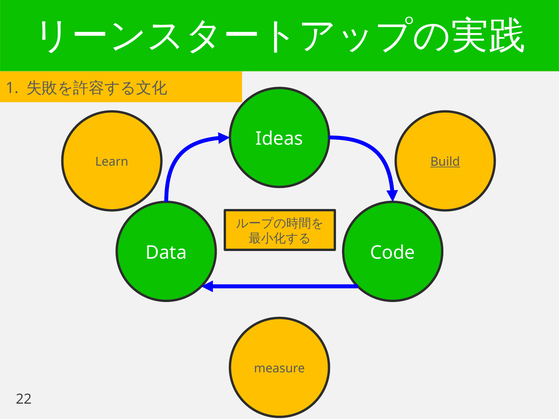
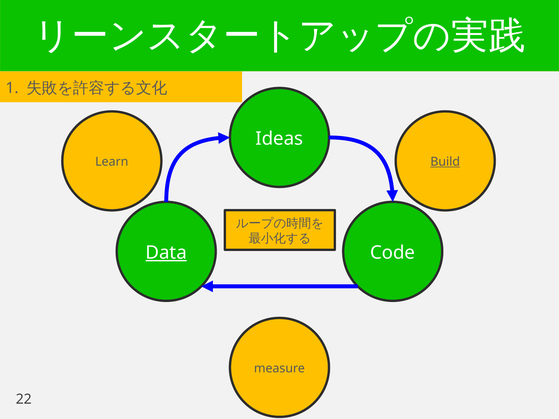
Data underline: none -> present (166, 253)
